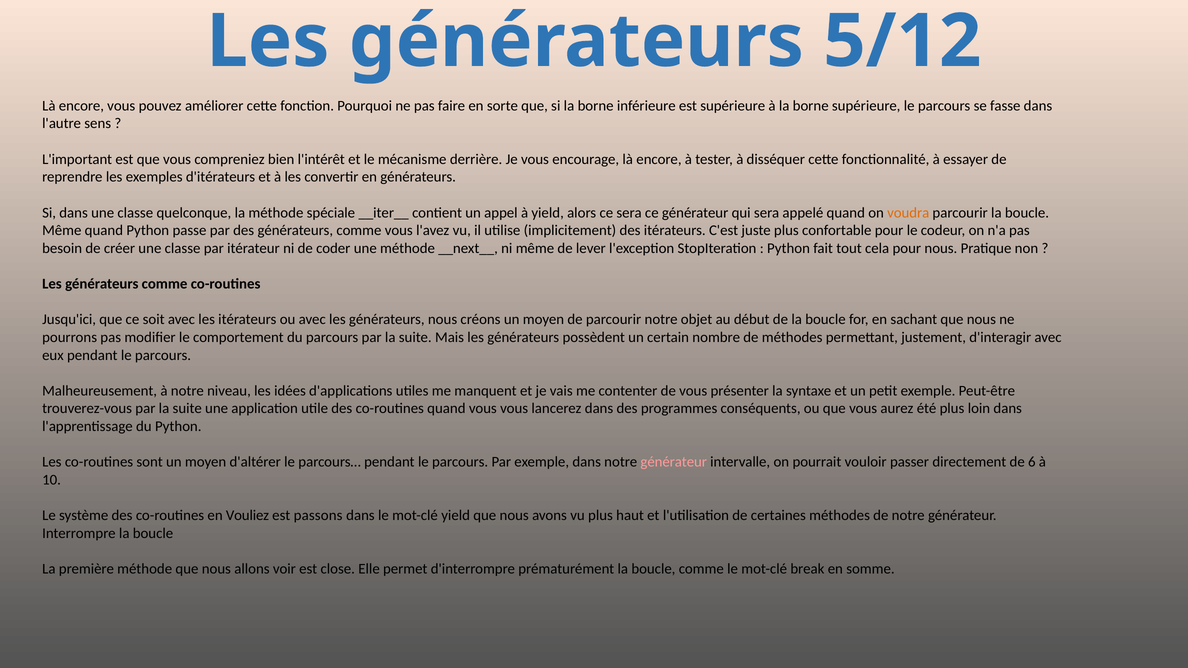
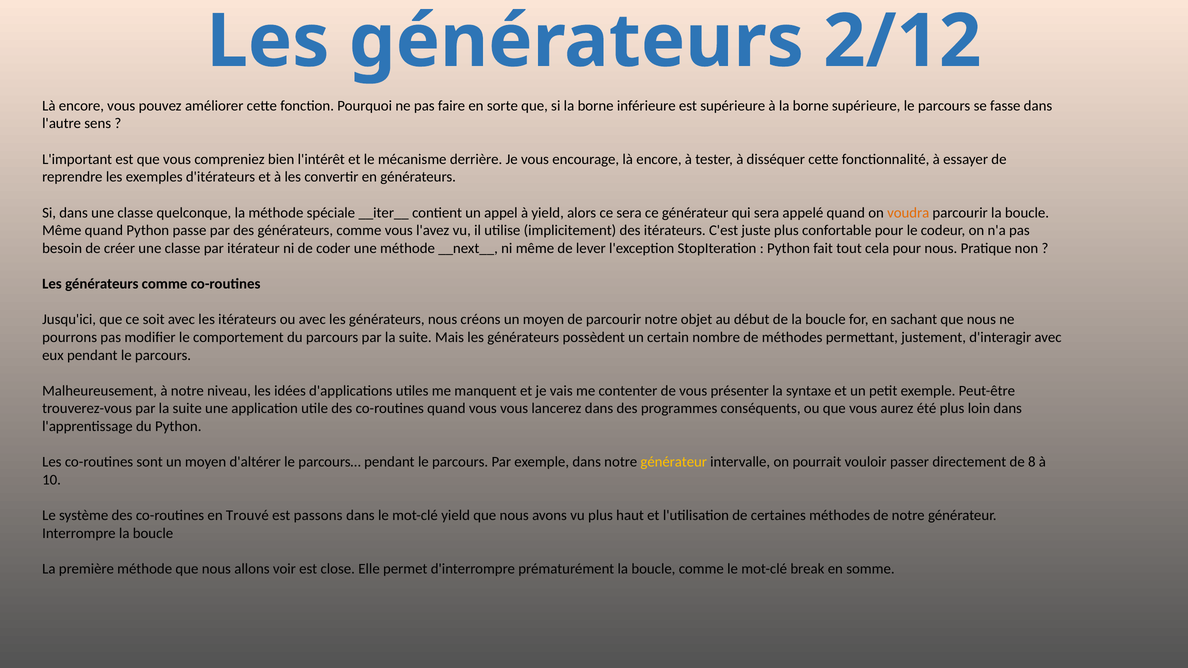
5/12: 5/12 -> 2/12 (902, 41)
générateur colour: pink -> yellow (674, 462)
6: 6 -> 8 (1032, 462)
Vouliez: Vouliez -> Trouvé (247, 516)
